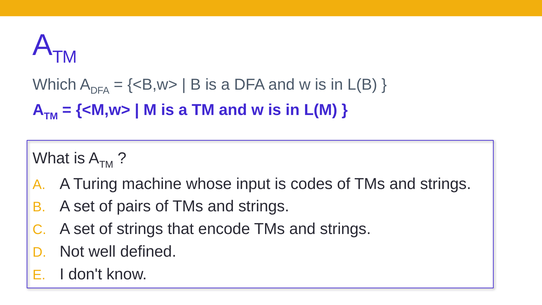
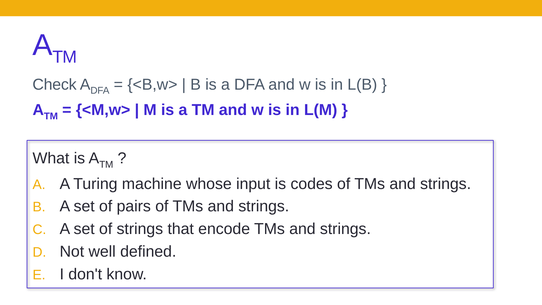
Which: Which -> Check (55, 84)
